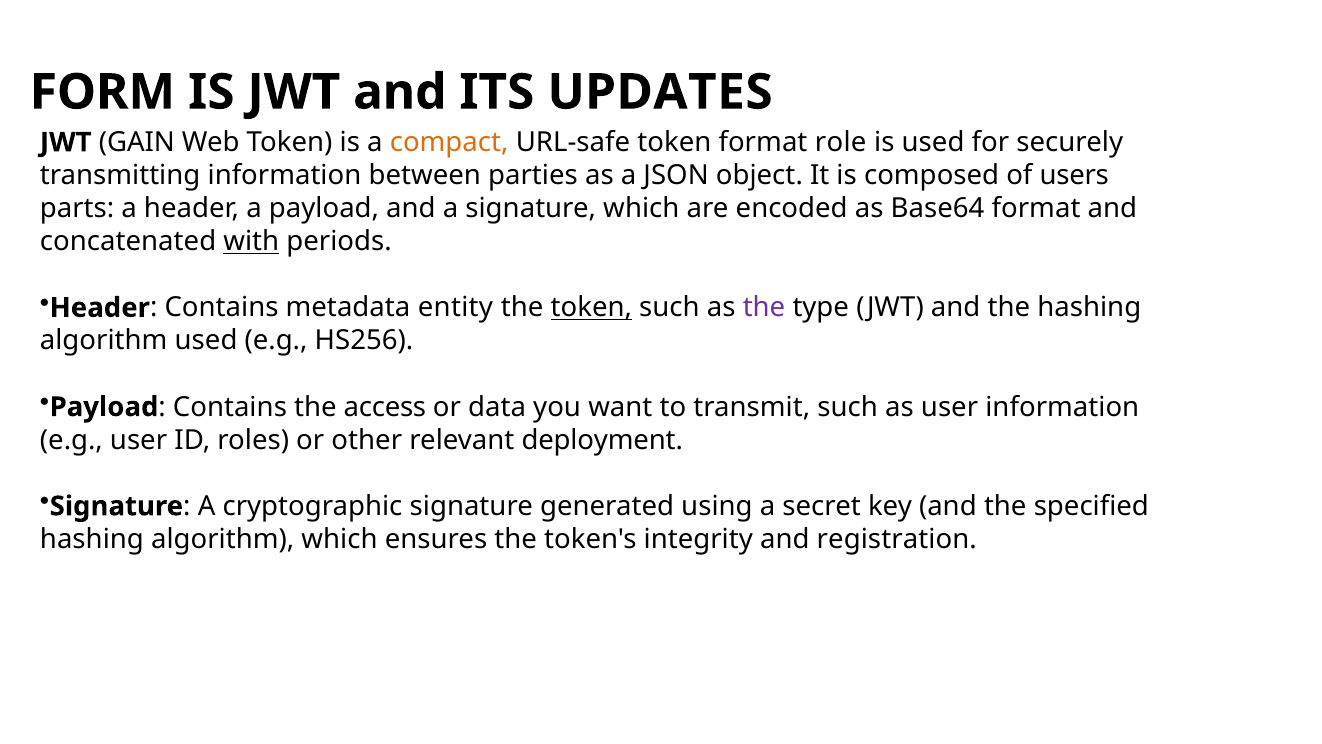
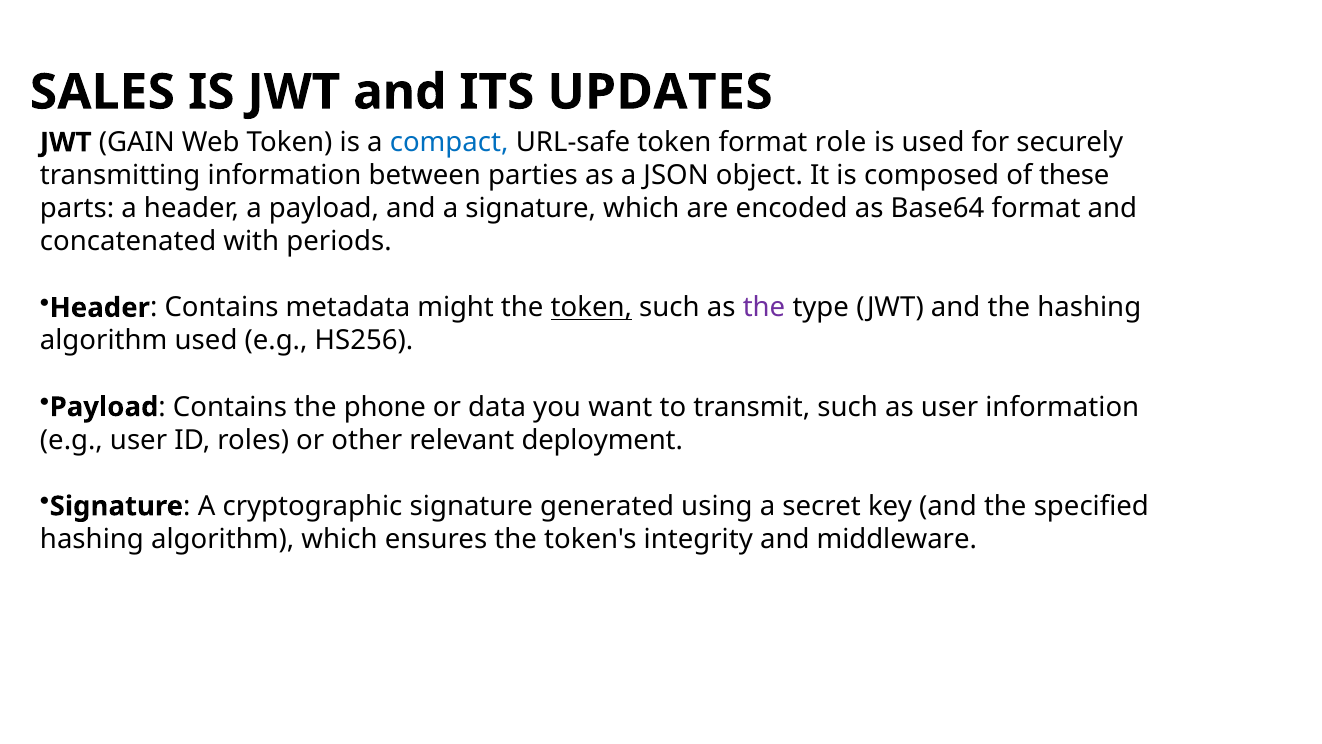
FORM: FORM -> SALES (102, 92)
compact colour: orange -> blue (449, 142)
users: users -> these (1074, 175)
with underline: present -> none (251, 241)
entity: entity -> might (456, 308)
access: access -> phone (385, 407)
registration: registration -> middleware (897, 539)
